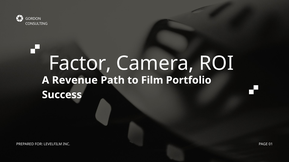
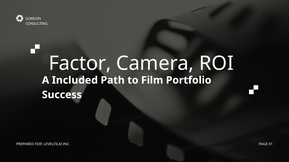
Revenue: Revenue -> Included (75, 80)
